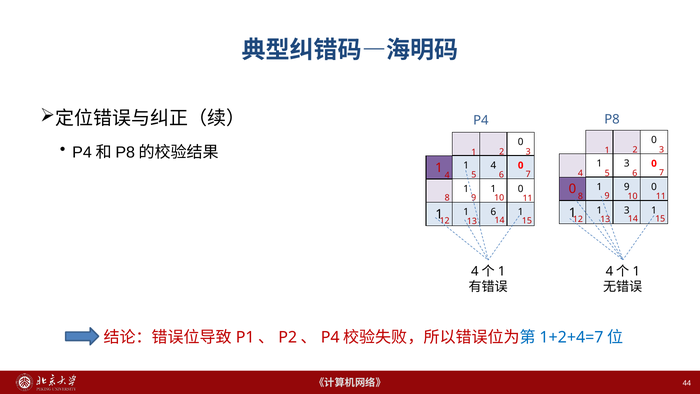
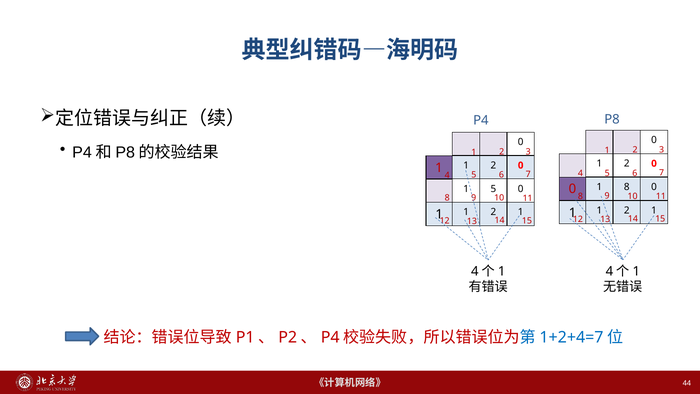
3: 3 -> 2 (627, 163)
4: 4 -> 2 (493, 165)
1 9: 9 -> 8 (627, 187)
1: 1 -> 5 (493, 189)
3: 3 -> 2 (627, 210)
6: 6 -> 2 (493, 212)
